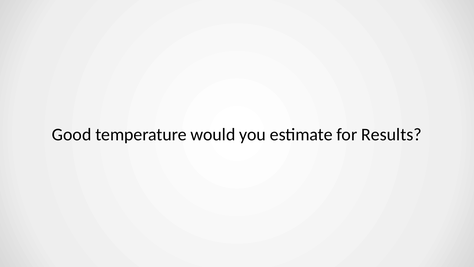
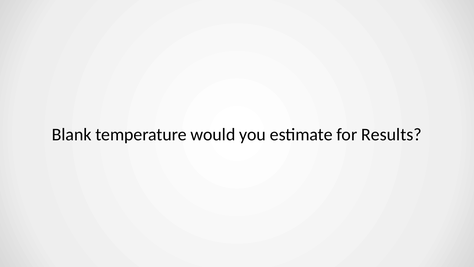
Good: Good -> Blank (72, 135)
